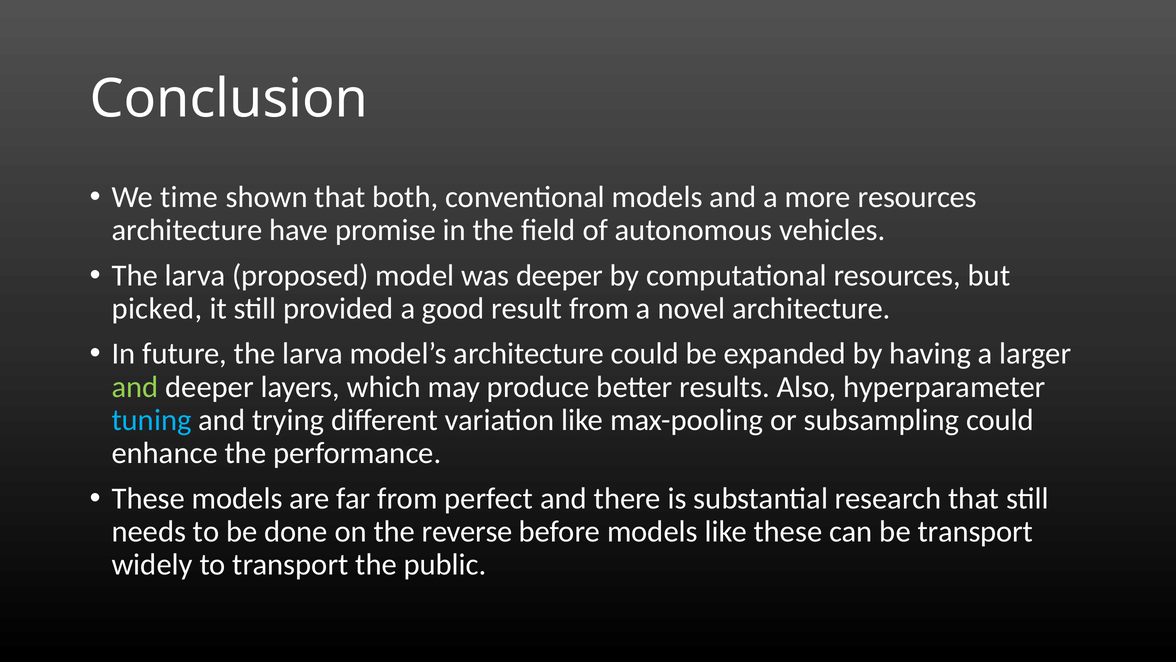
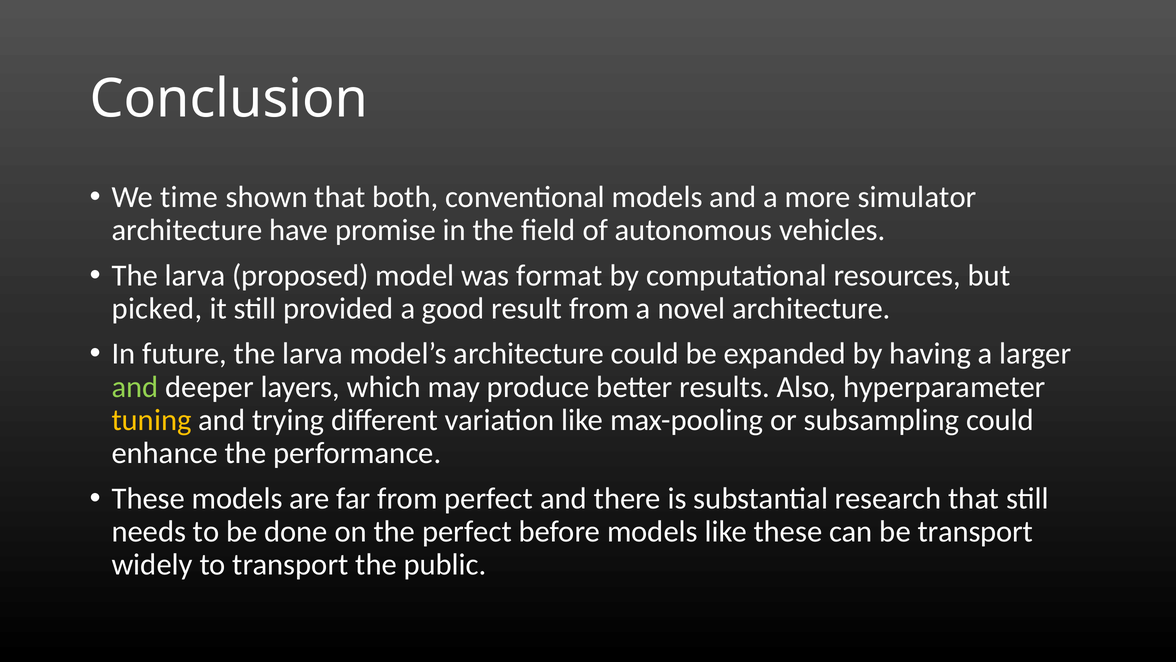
more resources: resources -> simulator (917, 197)
was deeper: deeper -> format (559, 275)
tuning colour: light blue -> yellow (152, 420)
the reverse: reverse -> perfect (467, 531)
